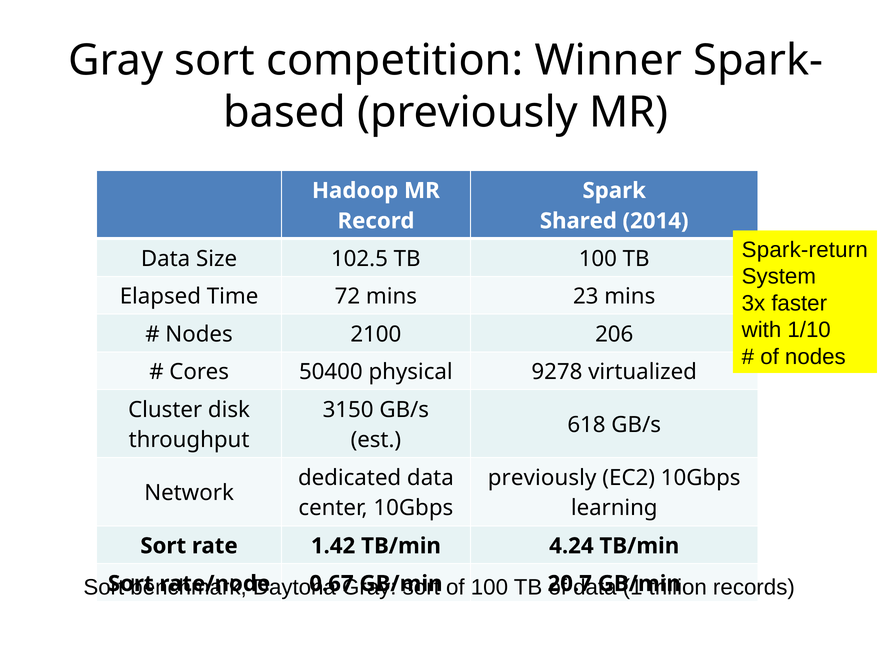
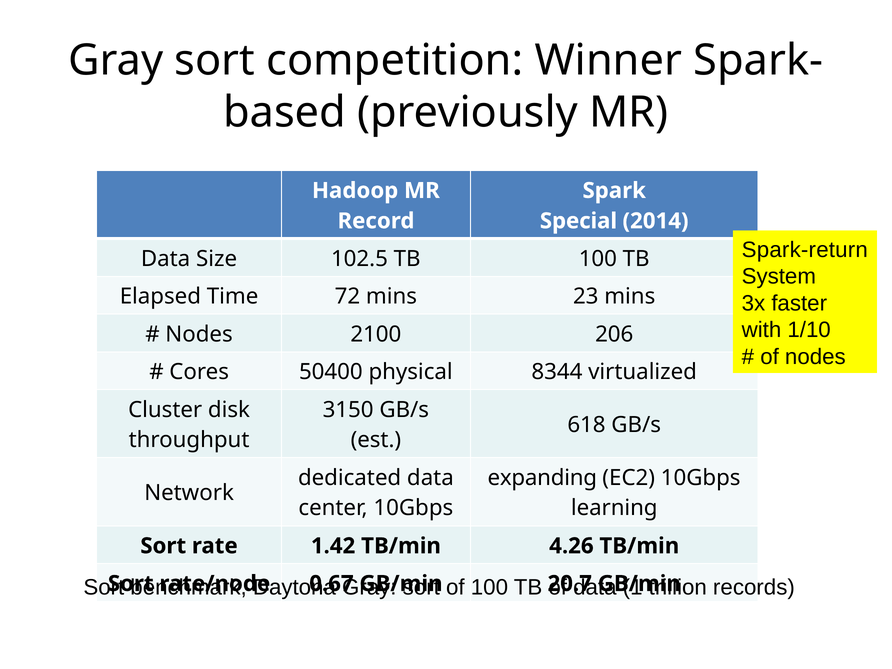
Shared: Shared -> Special (578, 221)
9278: 9278 -> 8344 (557, 372)
previously: previously -> expanding (542, 478)
4.24: 4.24 -> 4.26 (571, 546)
